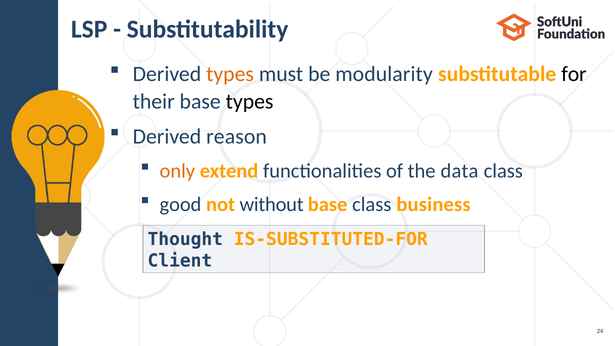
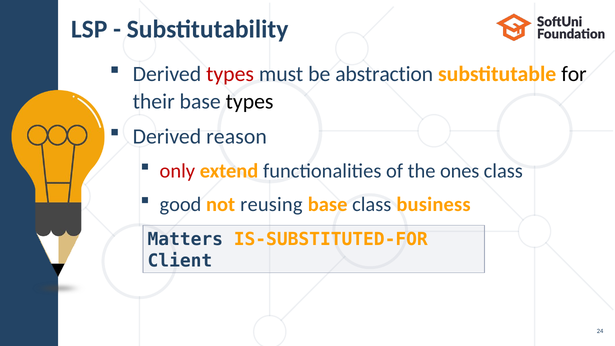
types colour: orange -> red (230, 74)
modularity: modularity -> abstraction (384, 74)
only colour: orange -> red (177, 171)
data: data -> ones (460, 171)
without: without -> reusing (271, 204)
Thought: Thought -> Matters (185, 239)
